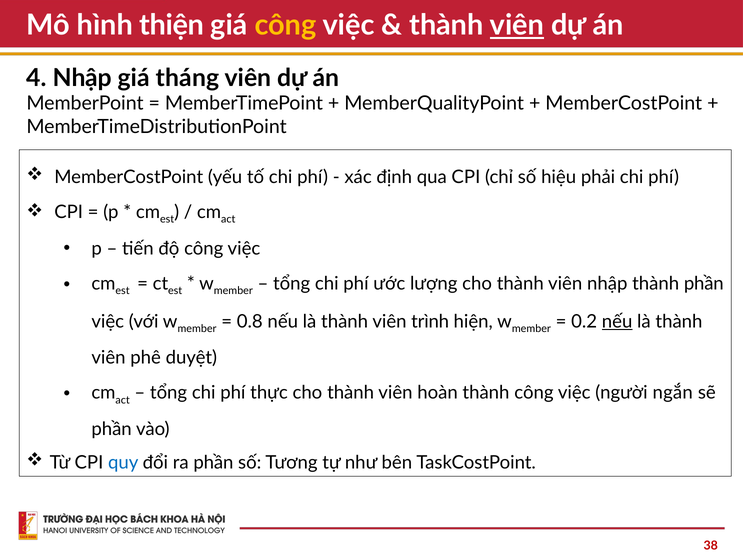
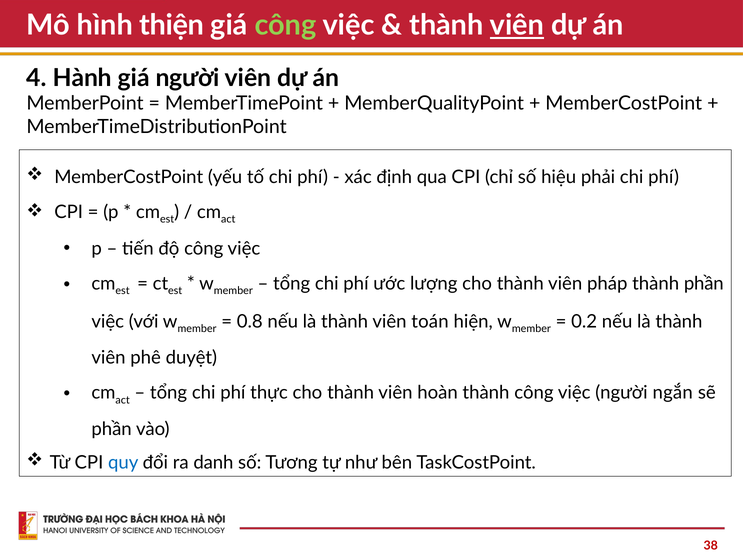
công colour: yellow -> light green (285, 25)
4 Nhập: Nhập -> Hành (82, 78)
giá tháng: tháng -> người (188, 78)
nhập: nhập -> pháp (607, 284)
trình: trình -> toán (430, 322)
nếu underline: present -> none (617, 322)
ra phần: phần -> danh (213, 463)
